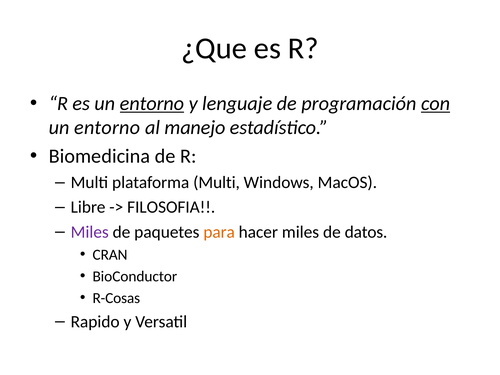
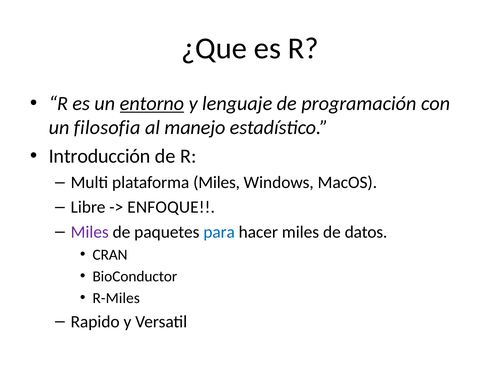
con underline: present -> none (436, 103)
entorno: entorno -> filosofia (107, 128)
Biomedicina: Biomedicina -> Introducción (100, 156)
plataforma Multi: Multi -> Miles (217, 182)
FILOSOFIA: FILOSOFIA -> ENFOQUE (171, 207)
para colour: orange -> blue (219, 232)
R-Cosas: R-Cosas -> R-Miles (116, 298)
